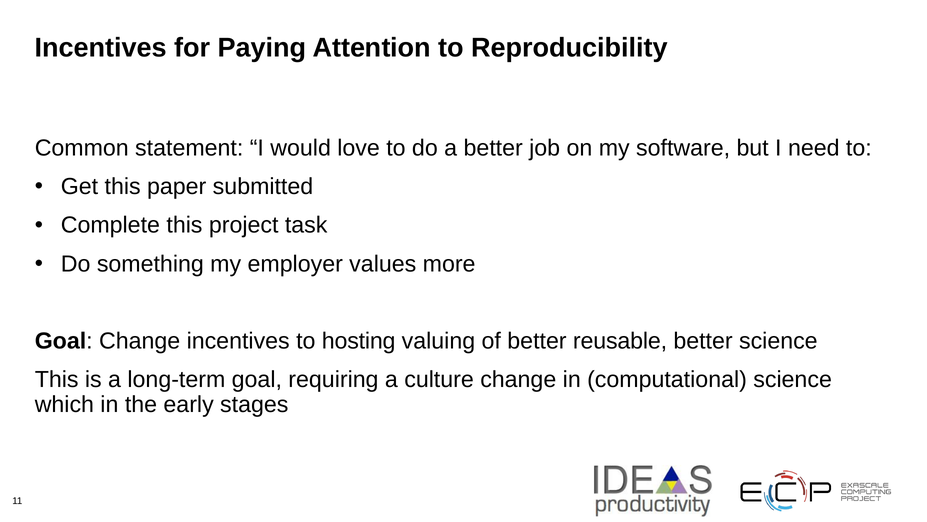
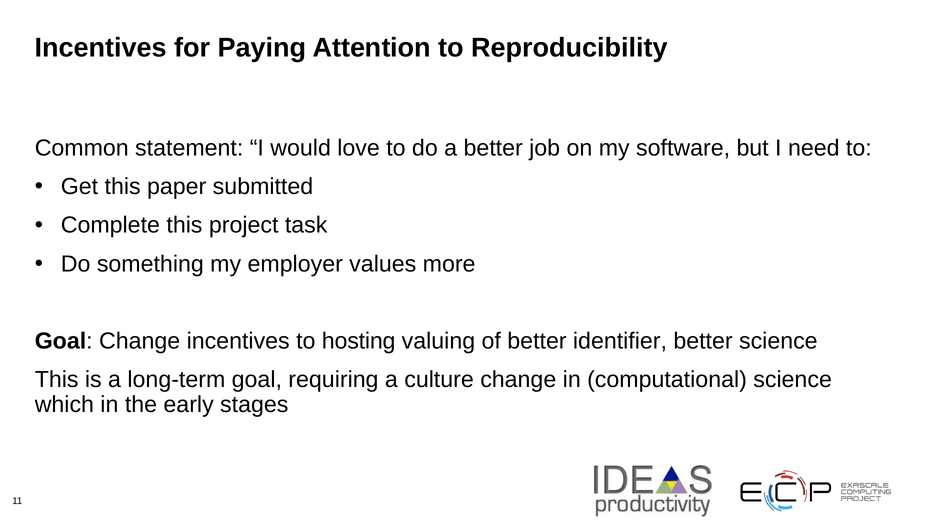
reusable: reusable -> identifier (620, 341)
